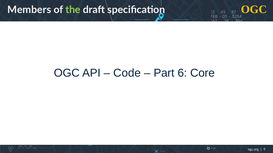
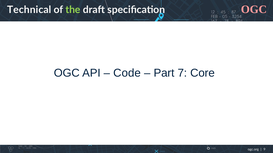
OGC colour: yellow -> pink (254, 9)
Members: Members -> Technical (29, 10)
6: 6 -> 7 (182, 73)
